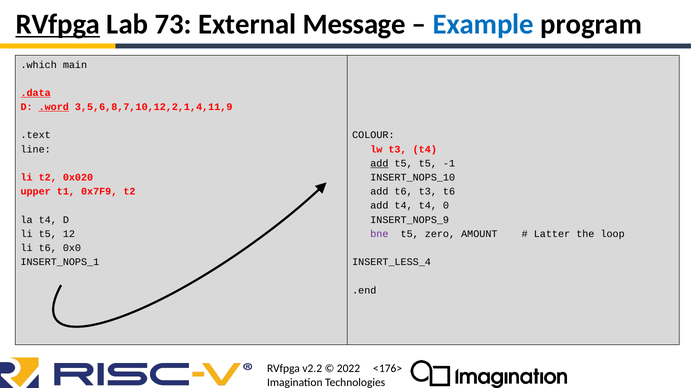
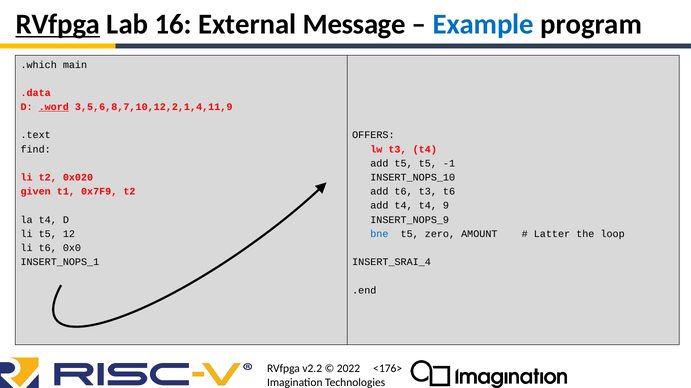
73: 73 -> 16 (173, 24)
.data underline: present -> none (36, 93)
COLOUR: COLOUR -> OFFERS (373, 135)
line: line -> find (36, 150)
add underline: present -> none (379, 164)
upper: upper -> given (36, 192)
0: 0 -> 9 (446, 206)
bne colour: purple -> blue (379, 234)
INSERT_LESS_4: INSERT_LESS_4 -> INSERT_SRAI_4 (392, 262)
